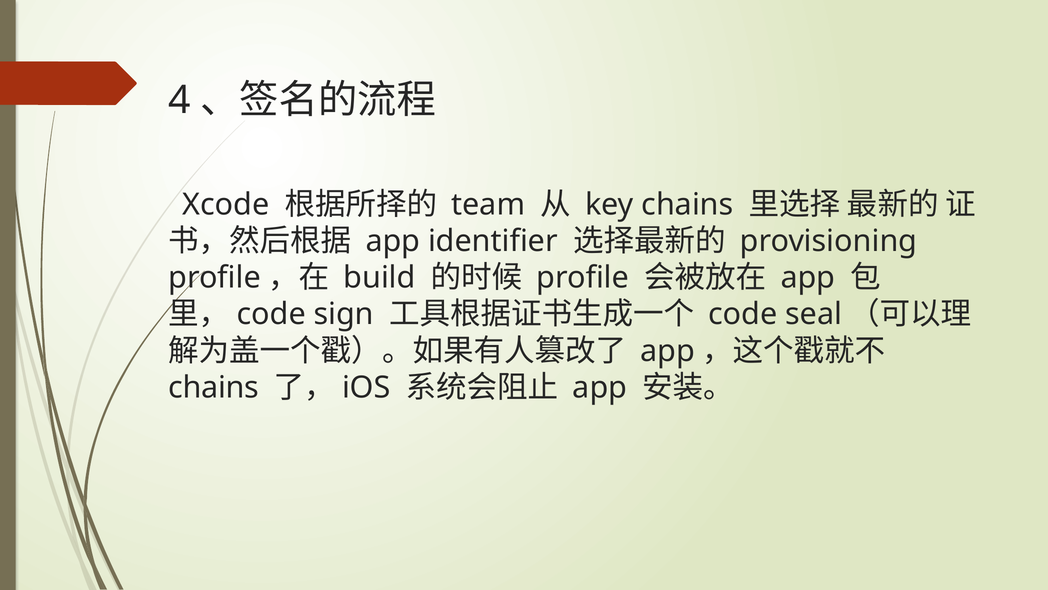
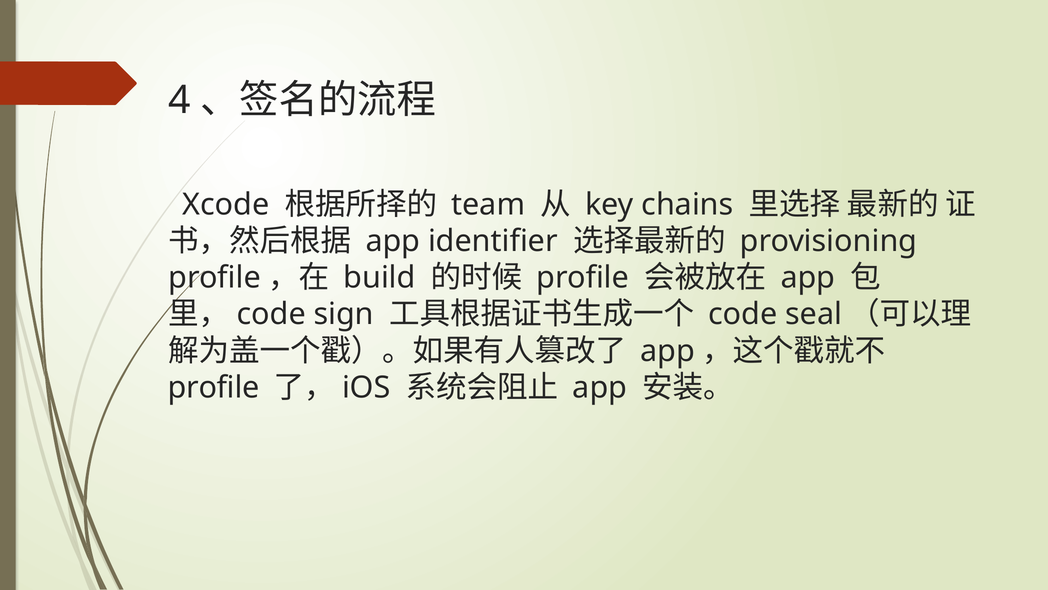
chains: chains -> profile (214, 387)
